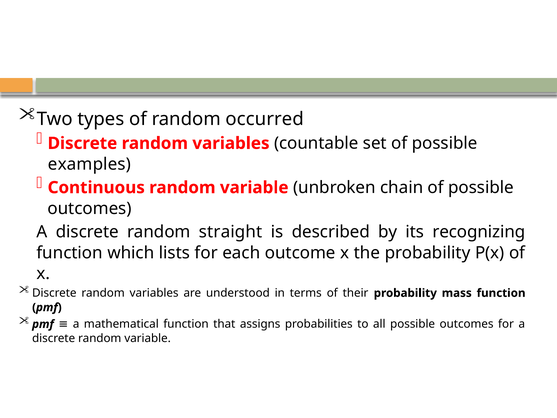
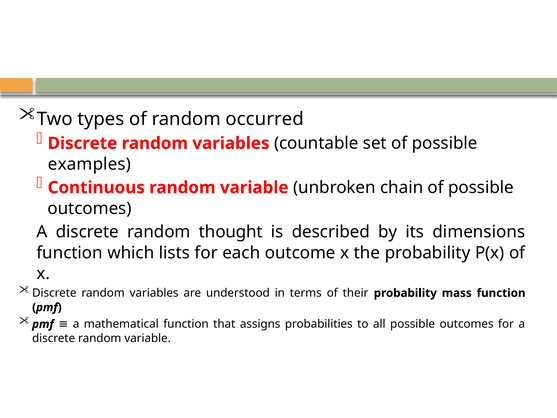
straight: straight -> thought (231, 232)
recognizing: recognizing -> dimensions (479, 232)
